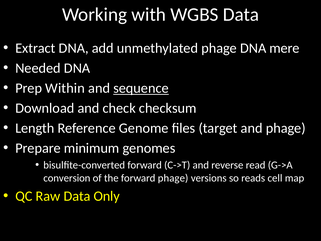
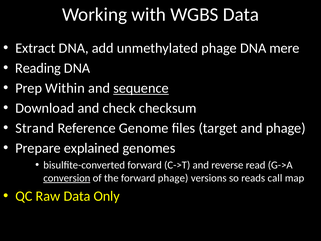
Needed: Needed -> Reading (38, 68)
Length: Length -> Strand (35, 128)
minimum: minimum -> explained (92, 148)
conversion underline: none -> present (67, 178)
cell: cell -> call (275, 178)
